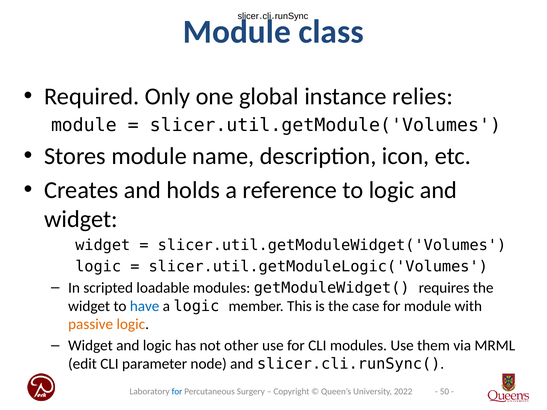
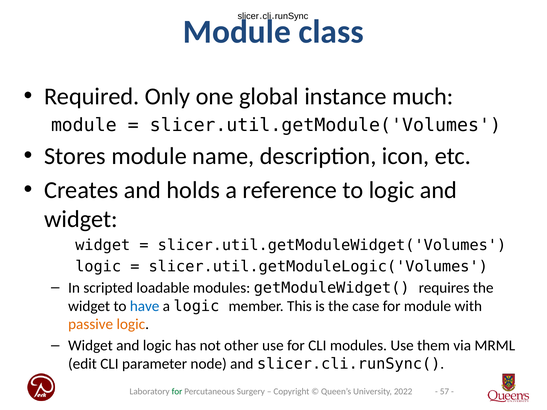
relies: relies -> much (423, 97)
50: 50 -> 57 (444, 392)
for colour: blue -> green (177, 392)
